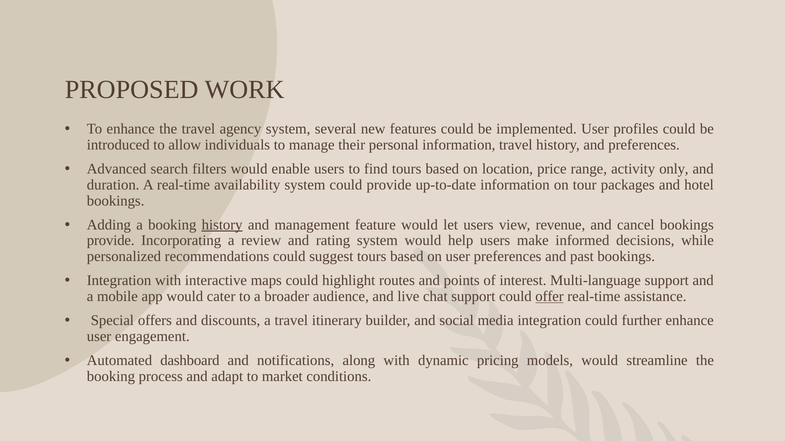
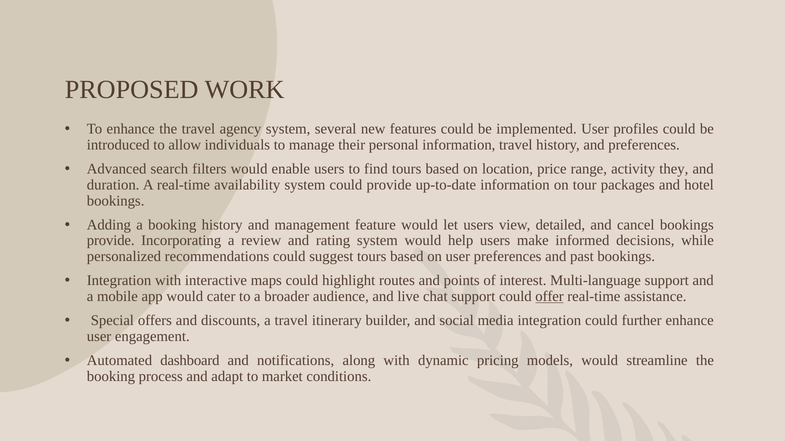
only: only -> they (674, 169)
history underline: present -> none (222, 225)
revenue: revenue -> detailed (560, 225)
